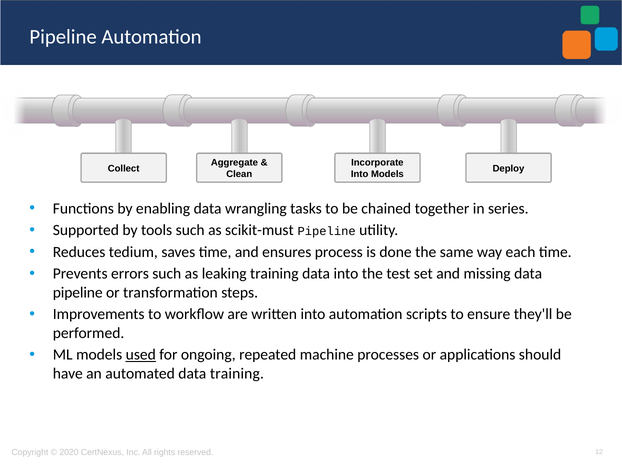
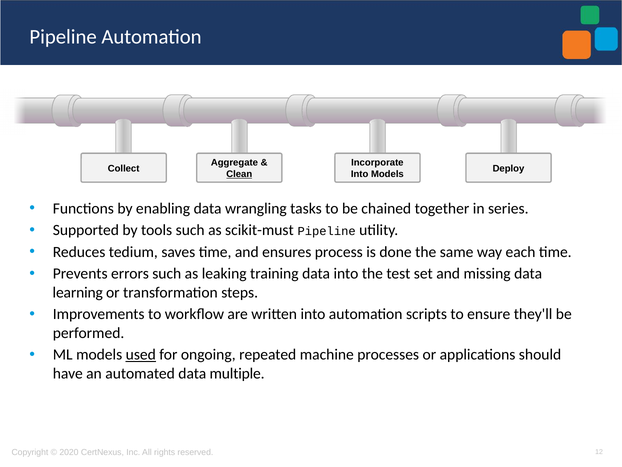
Clean underline: none -> present (239, 174)
pipeline: pipeline -> learning (78, 292)
data training: training -> multiple (237, 373)
